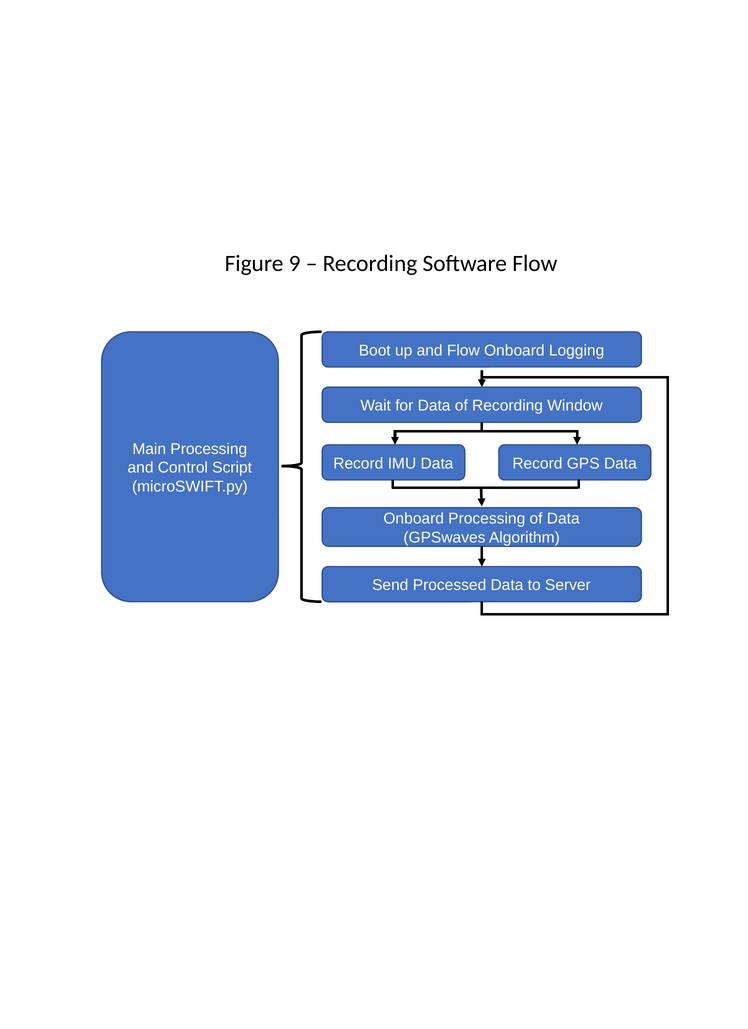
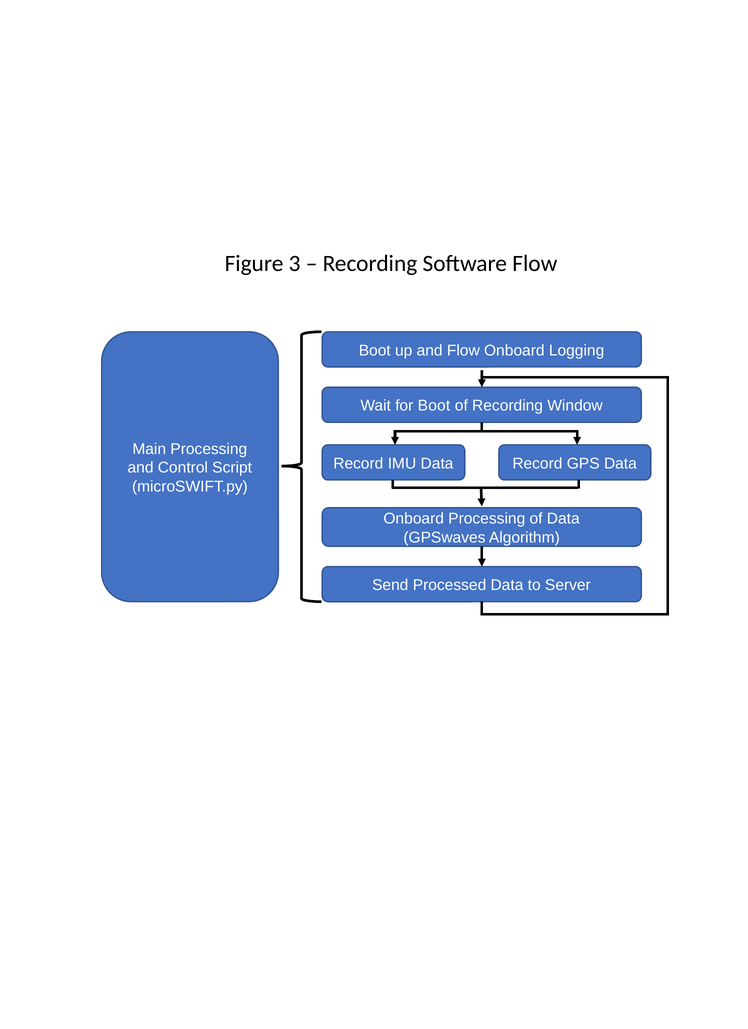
9: 9 -> 3 (295, 263)
for Data: Data -> Boot (434, 406)
